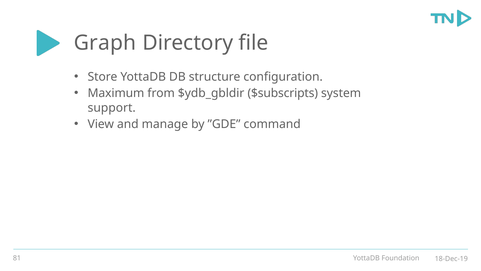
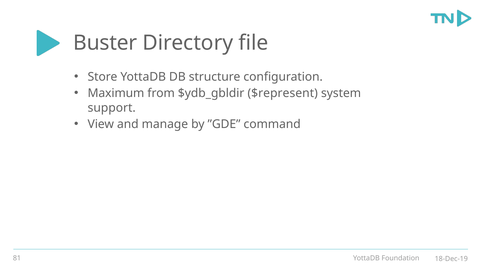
Graph: Graph -> Buster (105, 43)
$subscripts: $subscripts -> $represent (283, 93)
